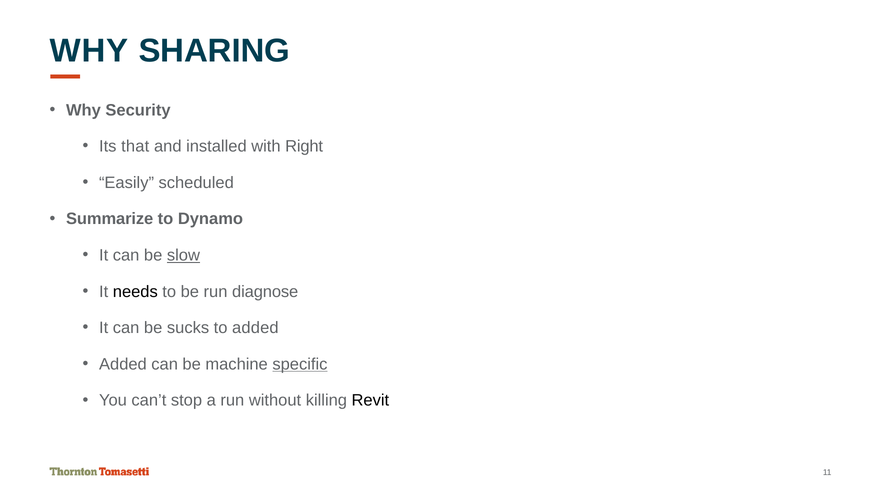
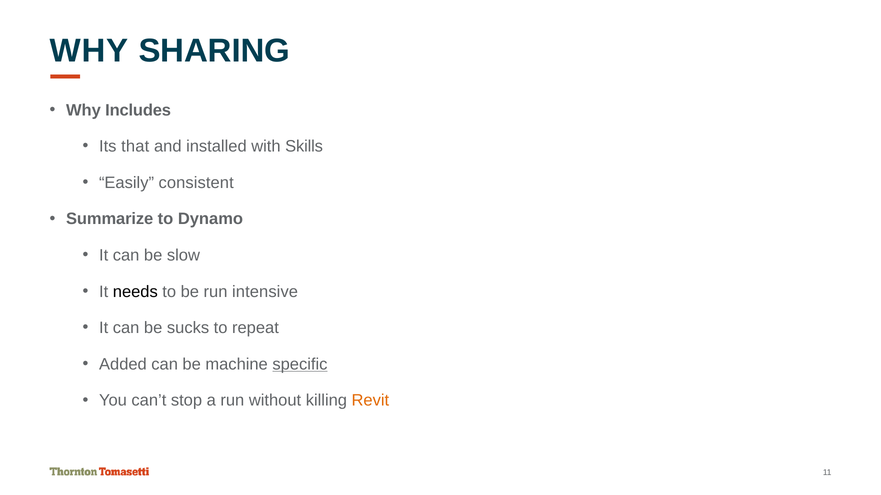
Security: Security -> Includes (138, 110)
Right: Right -> Skills (304, 147)
scheduled: scheduled -> consistent (196, 183)
slow underline: present -> none (183, 256)
diagnose: diagnose -> intensive (265, 292)
to added: added -> repeat (255, 328)
Revit colour: black -> orange (370, 401)
